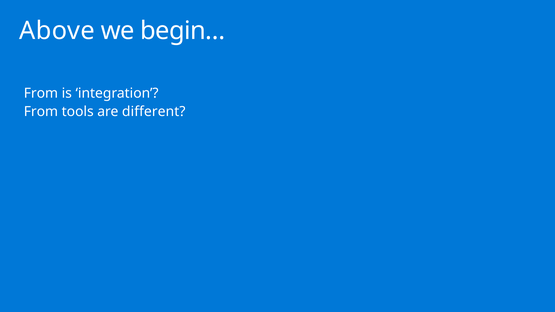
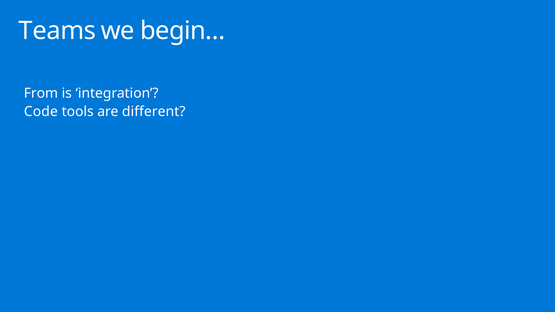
Above: Above -> Teams (57, 31)
From: From -> Code (41, 112)
